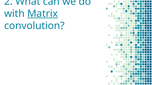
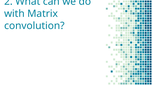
Matrix underline: present -> none (43, 14)
